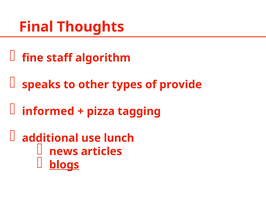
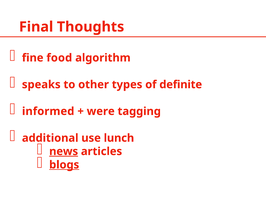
staff: staff -> food (59, 58)
provide: provide -> definite (181, 85)
pizza: pizza -> were (101, 112)
news underline: none -> present (64, 152)
